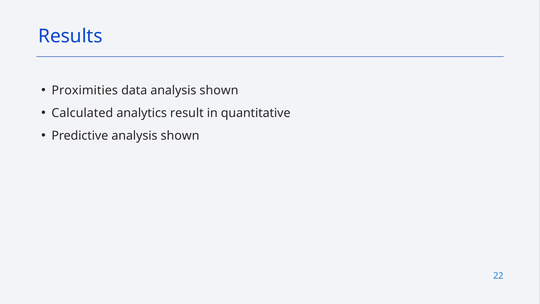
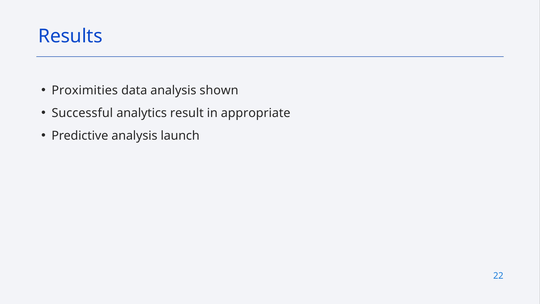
Calculated: Calculated -> Successful (82, 113)
quantitative: quantitative -> appropriate (256, 113)
Predictive analysis shown: shown -> launch (180, 136)
